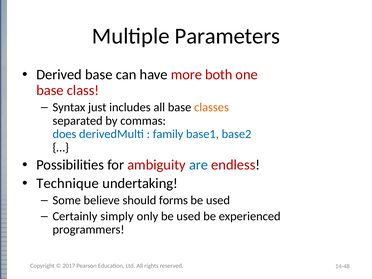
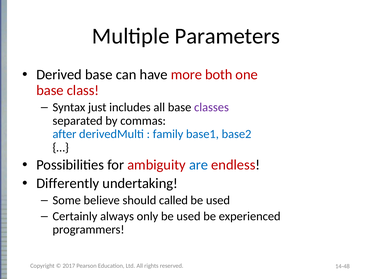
classes colour: orange -> purple (211, 107)
does: does -> after (64, 134)
Technique: Technique -> Differently (68, 183)
forms: forms -> called (173, 200)
simply: simply -> always (117, 216)
